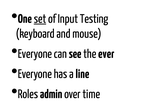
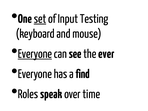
Everyone underline: none -> present (35, 54)
line: line -> find (83, 74)
admin: admin -> speak (51, 94)
